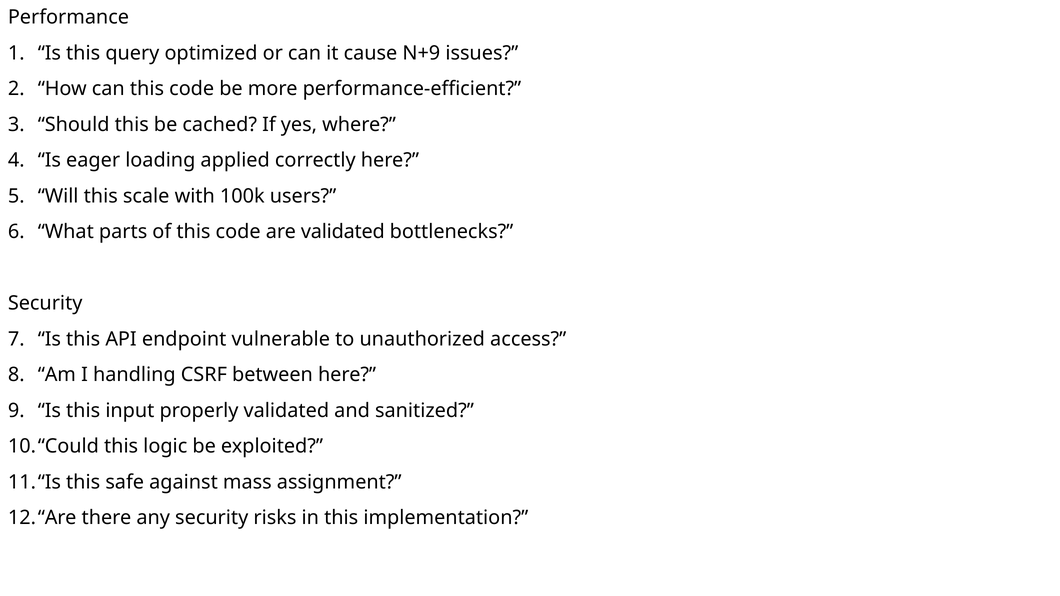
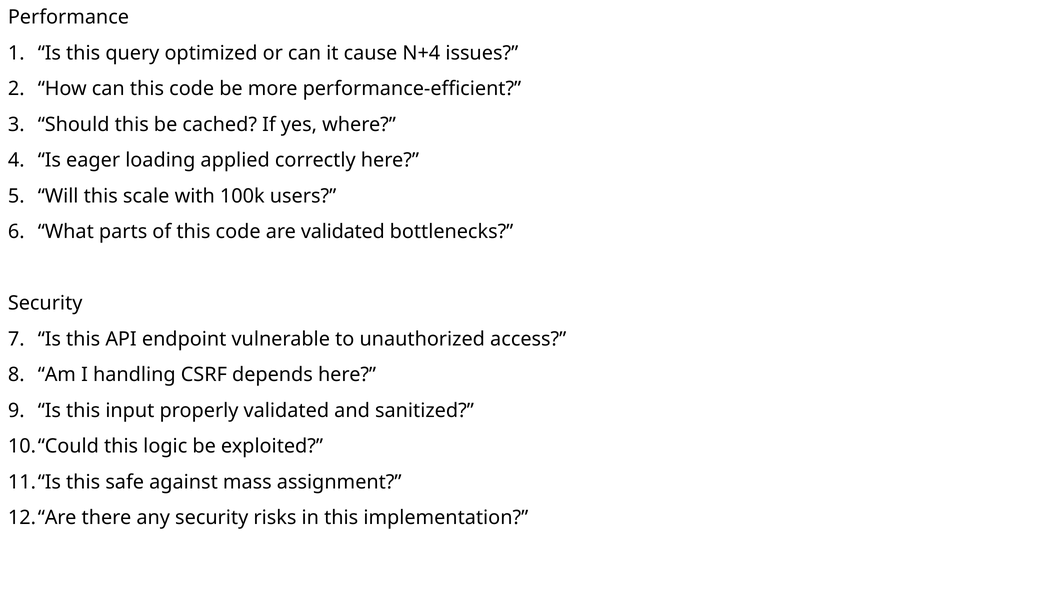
N+9: N+9 -> N+4 (421, 53)
between: between -> depends (272, 375)
